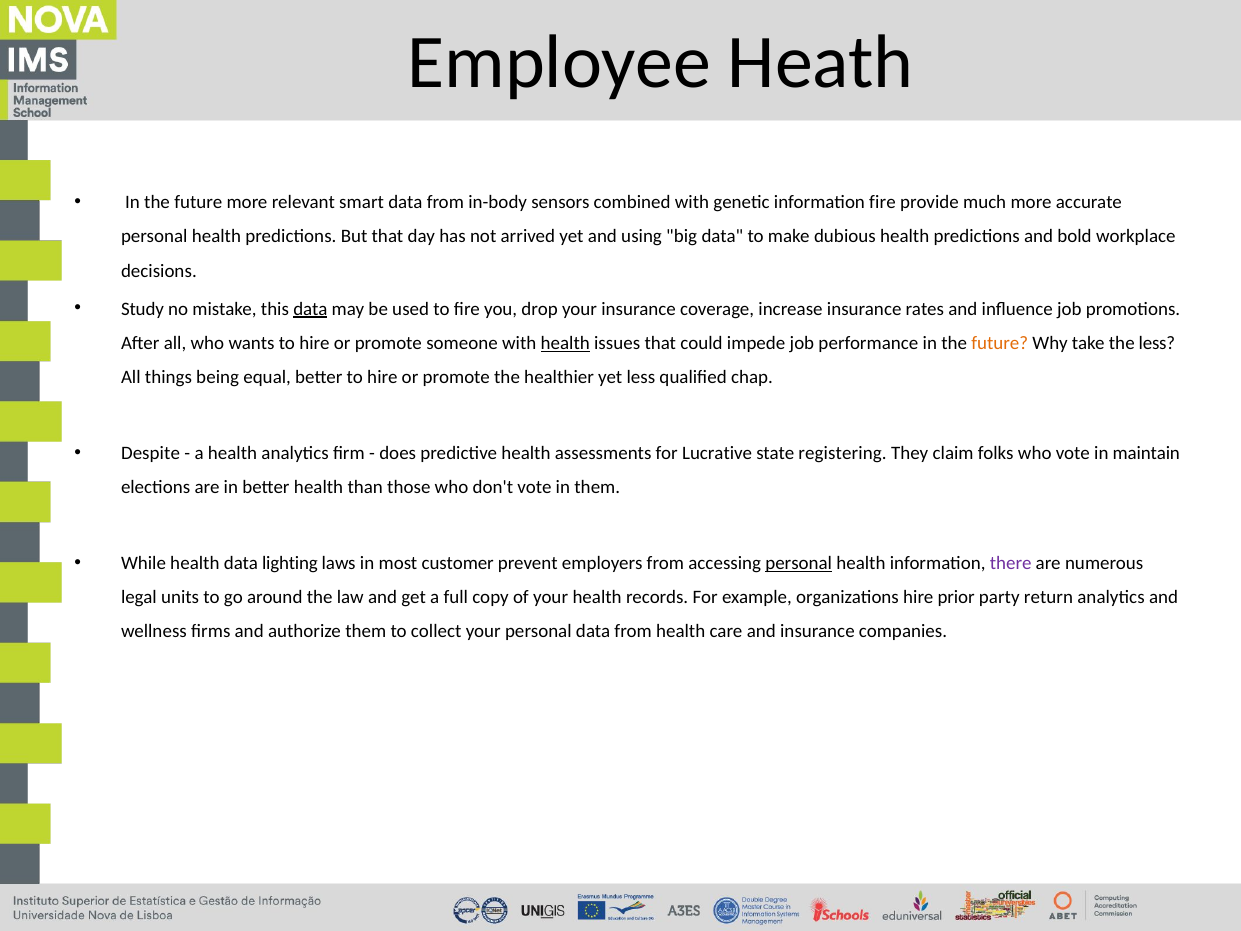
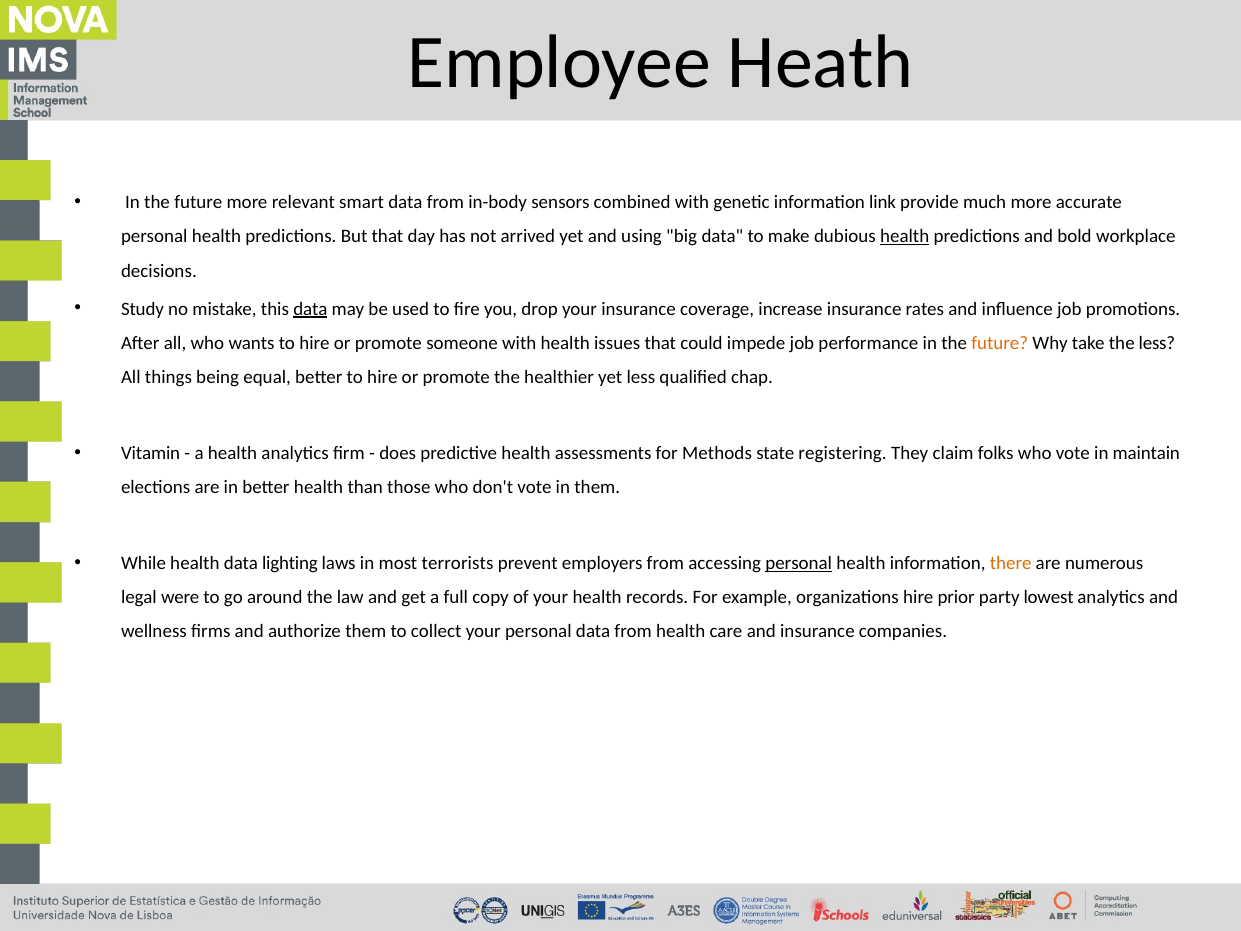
information fire: fire -> link (883, 202)
health underline: none -> present (905, 237)
health underline: present -> none (565, 343)
Despite: Despite -> Vitamin (151, 453)
Lucrative: Lucrative -> Methods (717, 453)
customer: customer -> terrorists (458, 563)
there colour: purple -> orange (1011, 563)
units: units -> were (180, 597)
return: return -> lowest (1049, 597)
